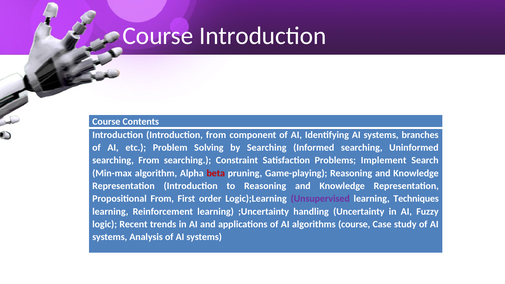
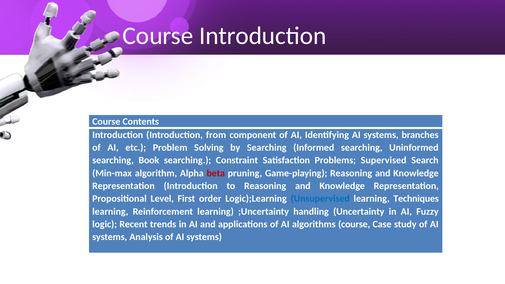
searching From: From -> Book (149, 160)
Implement: Implement -> Supervised (384, 160)
Propositional From: From -> Level (162, 199)
Unsupervised colour: purple -> blue (320, 199)
